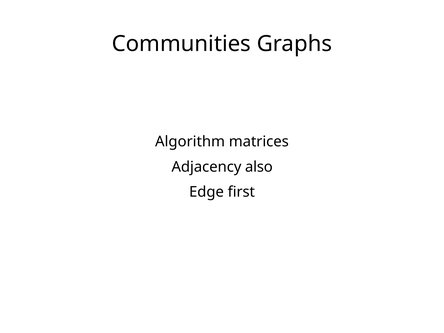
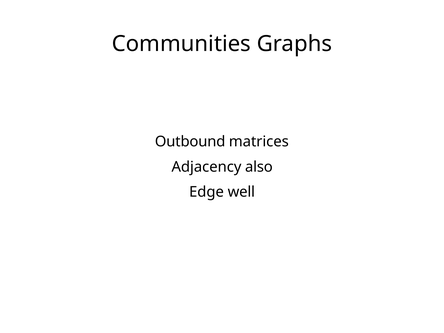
Algorithm: Algorithm -> Outbound (190, 142)
first: first -> well (241, 192)
